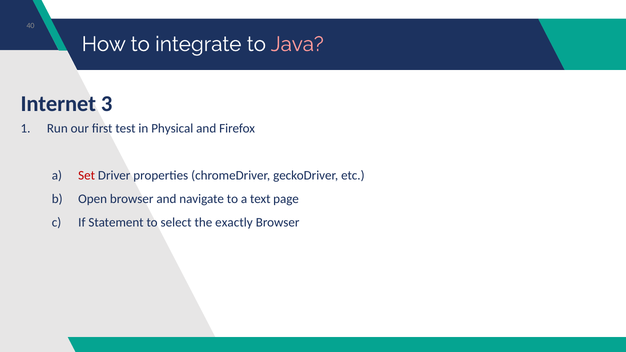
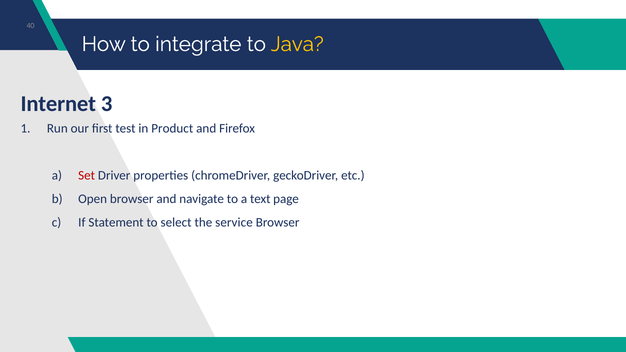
Java colour: pink -> yellow (297, 44)
Physical: Physical -> Product (172, 129)
exactly: exactly -> service (234, 223)
